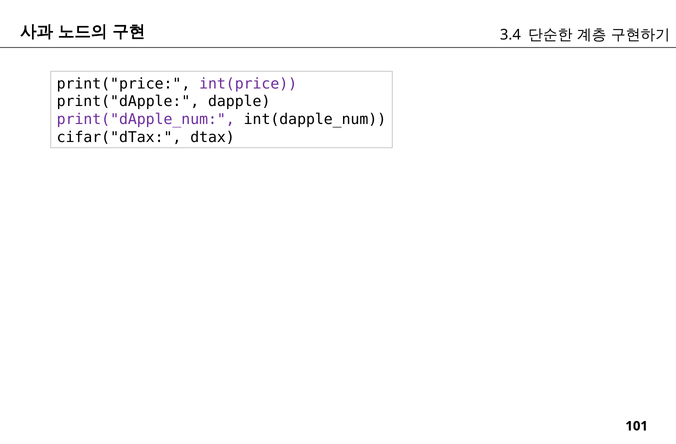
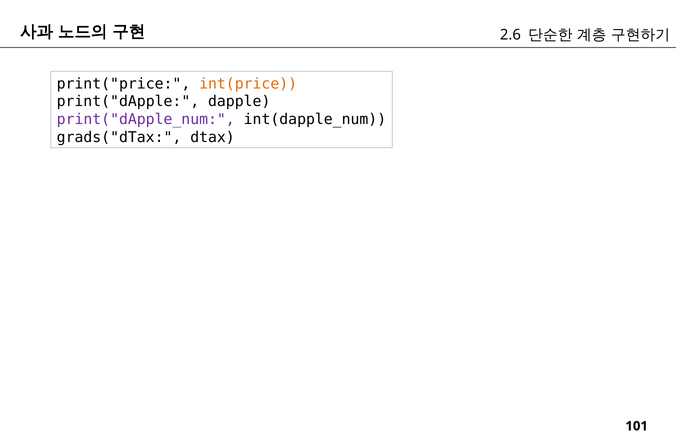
3.4: 3.4 -> 2.6 (510, 35)
int(price colour: purple -> orange (248, 84)
cifar("dTax: cifar("dTax -> grads("dTax (119, 137)
